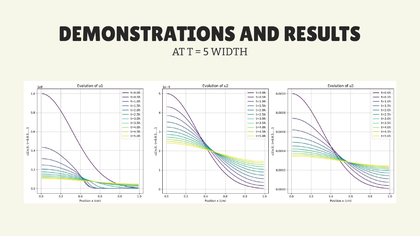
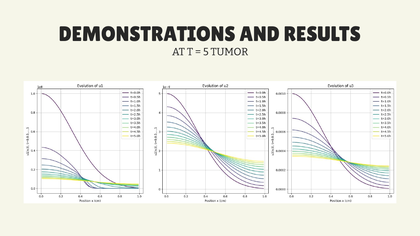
WIDTH: WIDTH -> TUMOR (229, 52)
